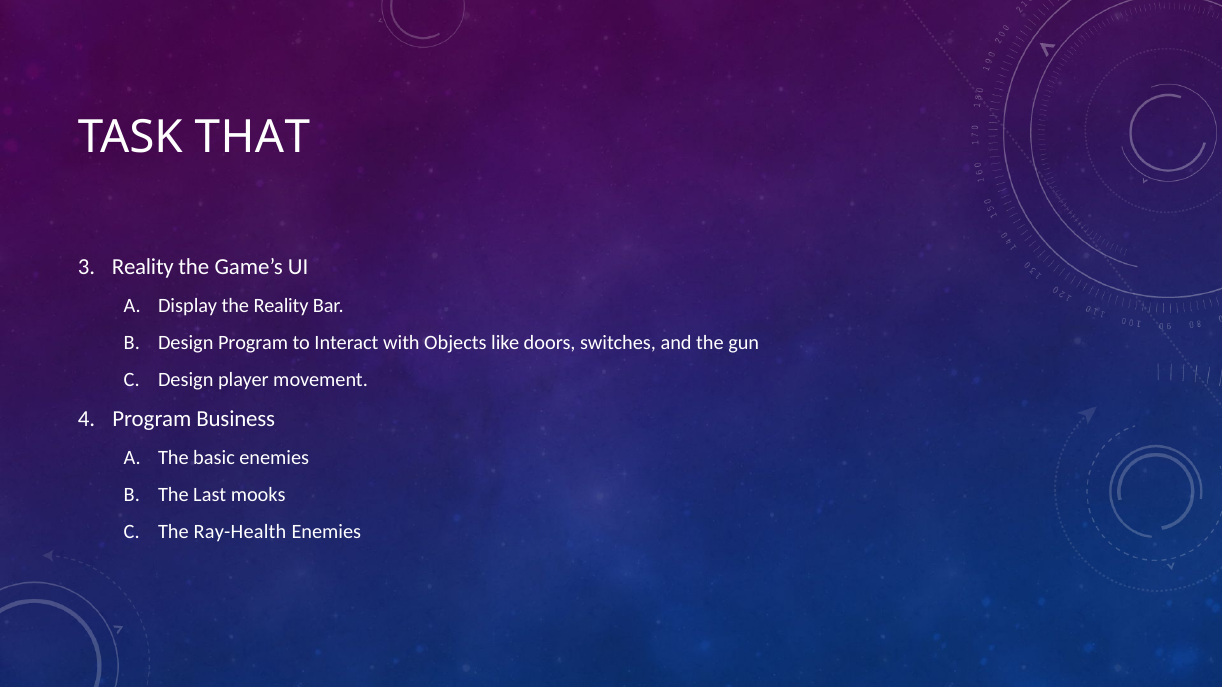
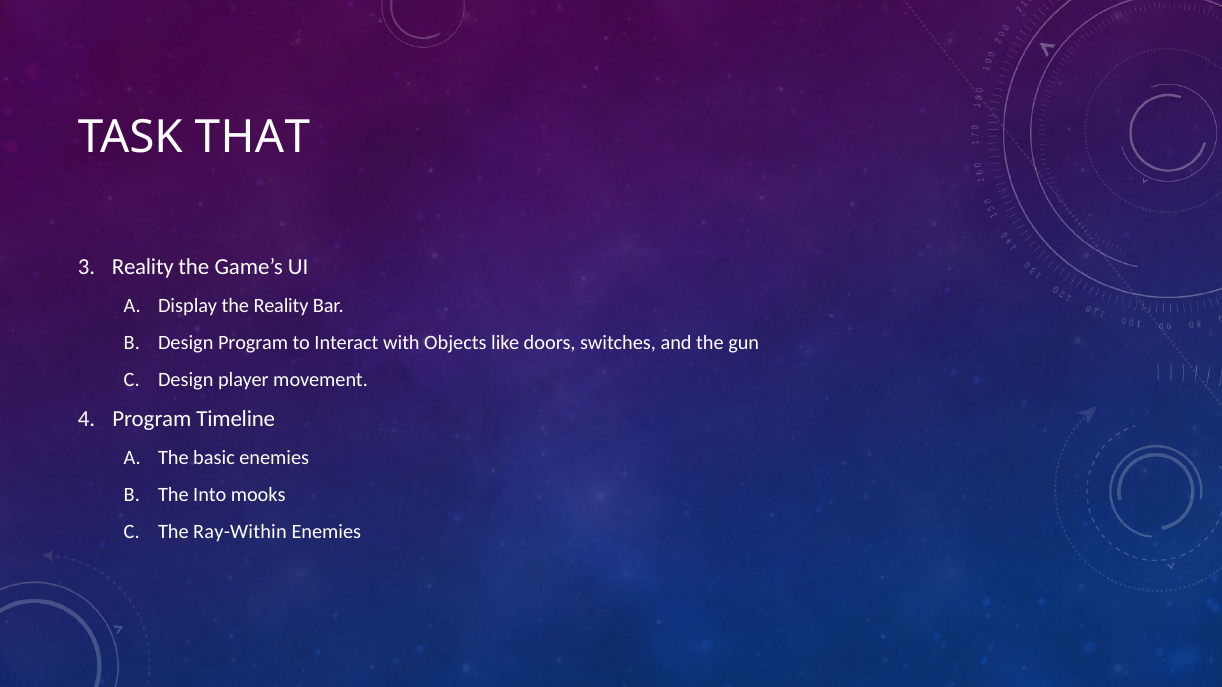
Business: Business -> Timeline (236, 419)
Last: Last -> Into (210, 495)
Ray-Health: Ray-Health -> Ray-Within (240, 532)
